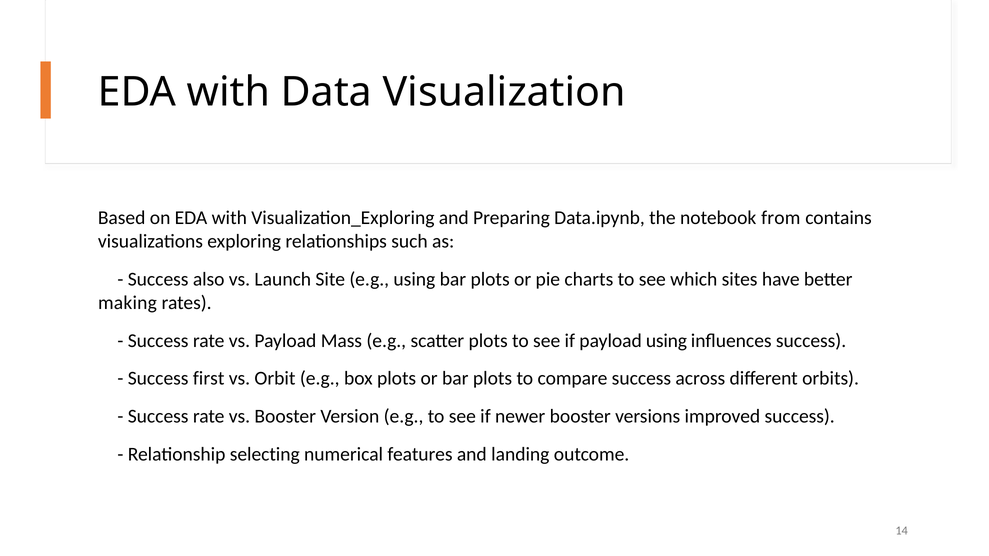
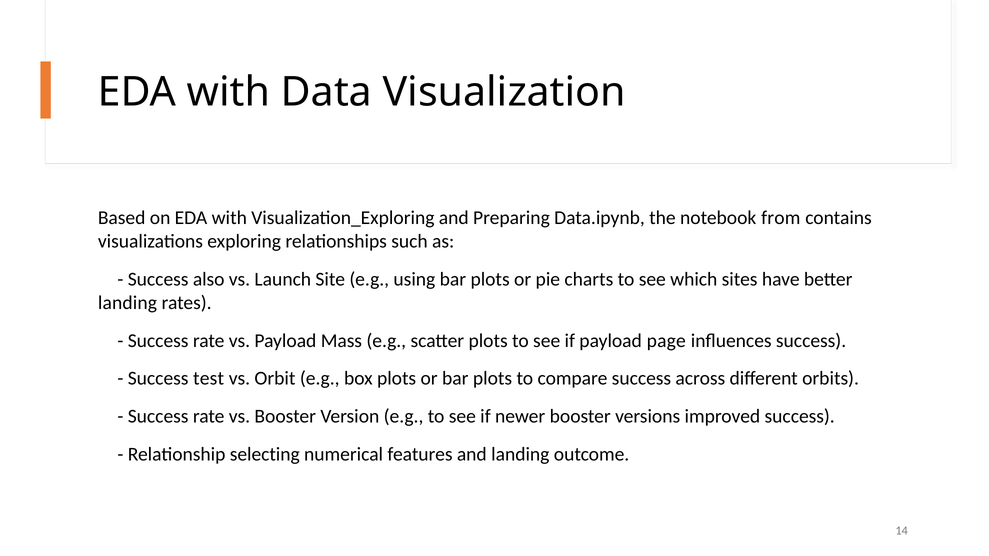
making: making -> landing (127, 303)
payload using: using -> page (666, 341)
first: first -> test (209, 379)
